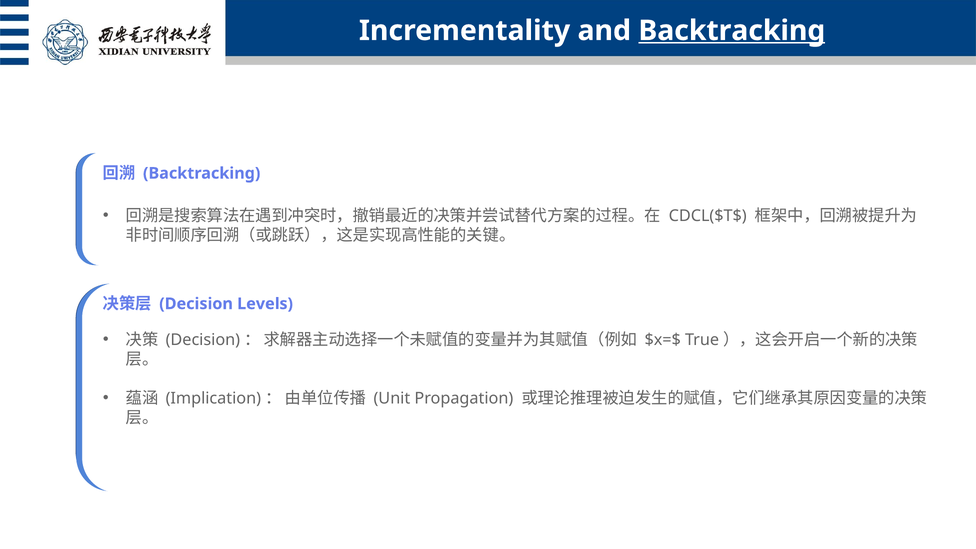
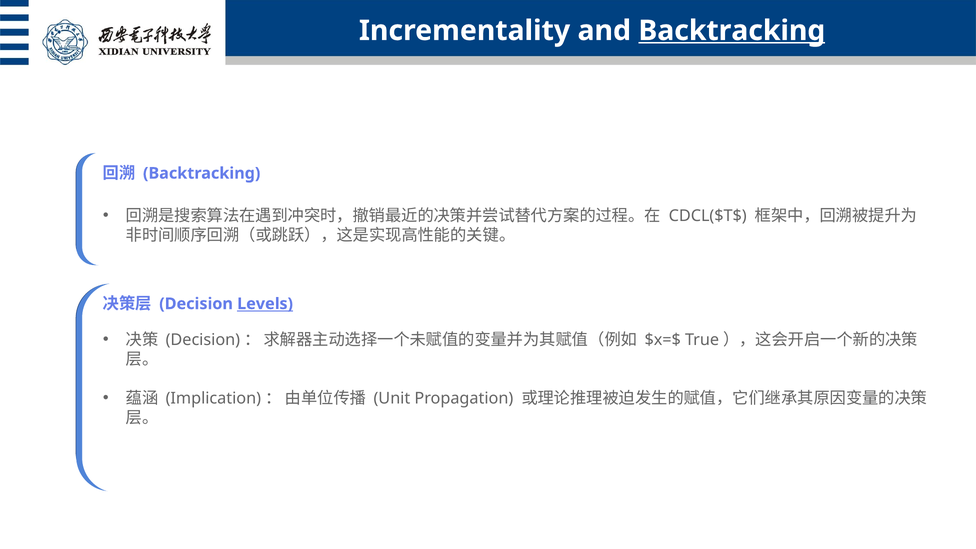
Levels underline: none -> present (265, 304)
